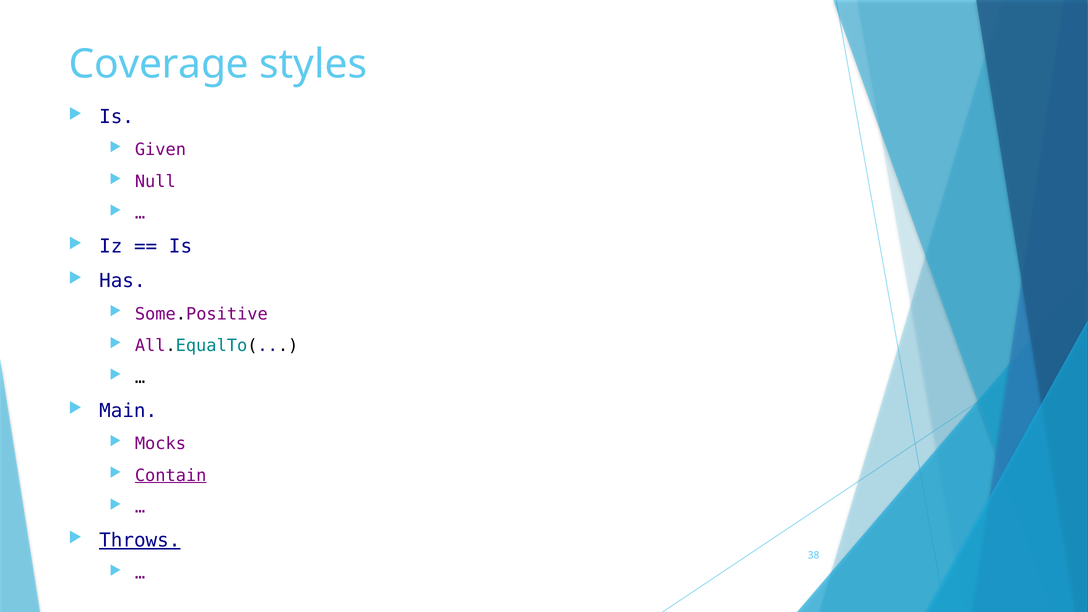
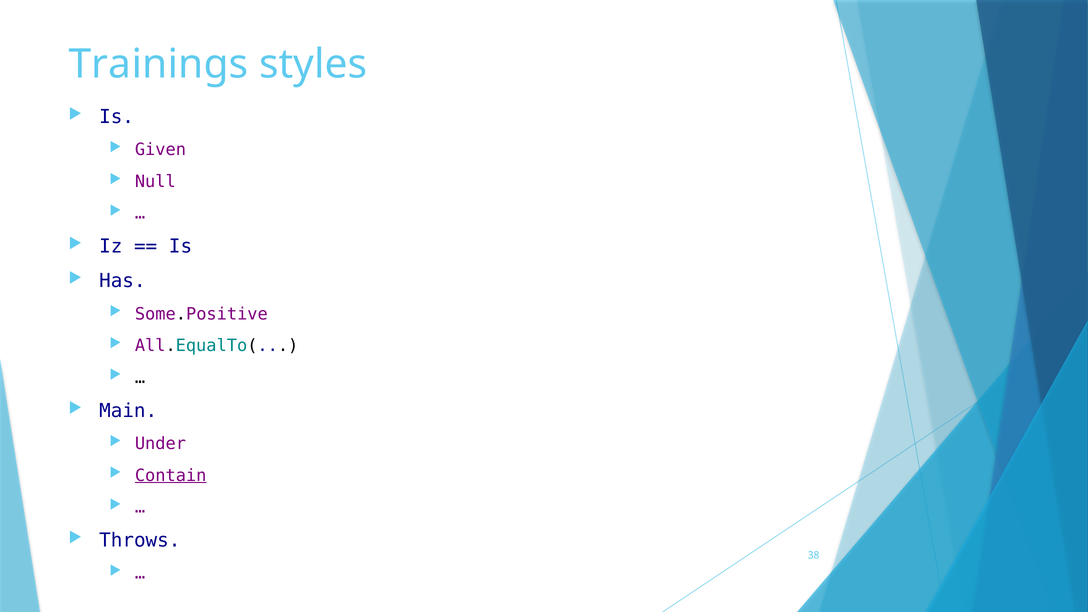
Coverage: Coverage -> Trainings (159, 64)
Mocks: Mocks -> Under (160, 444)
Throws underline: present -> none (140, 540)
